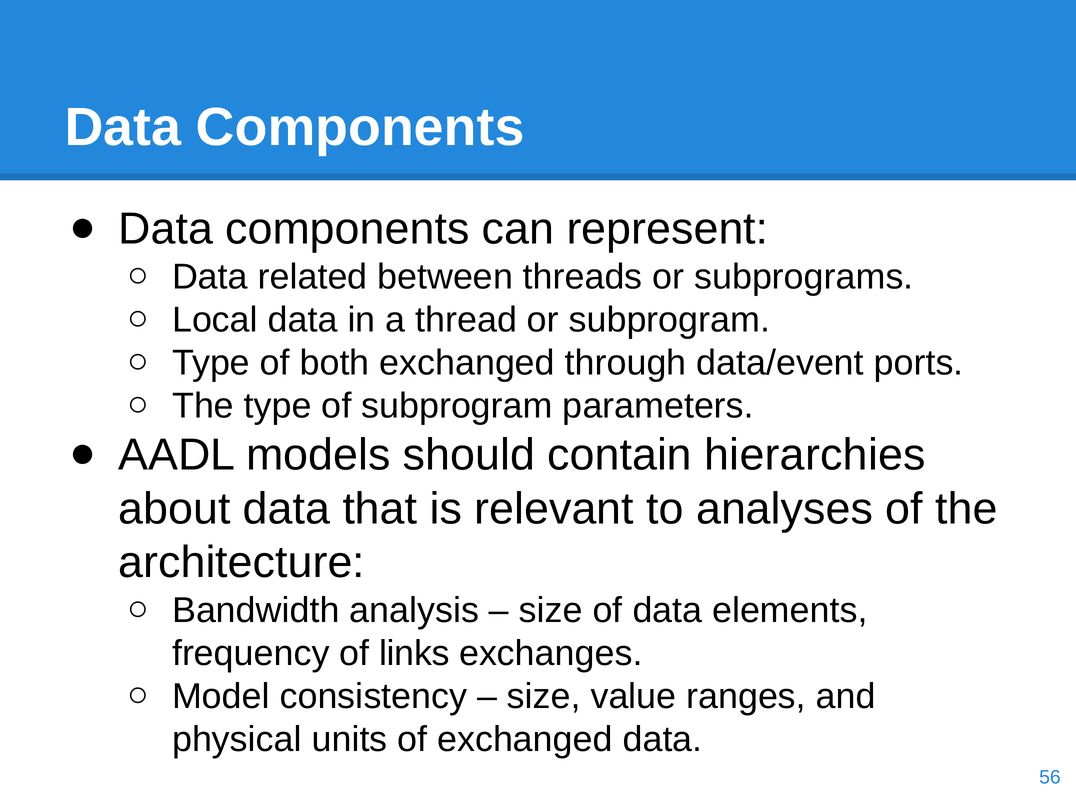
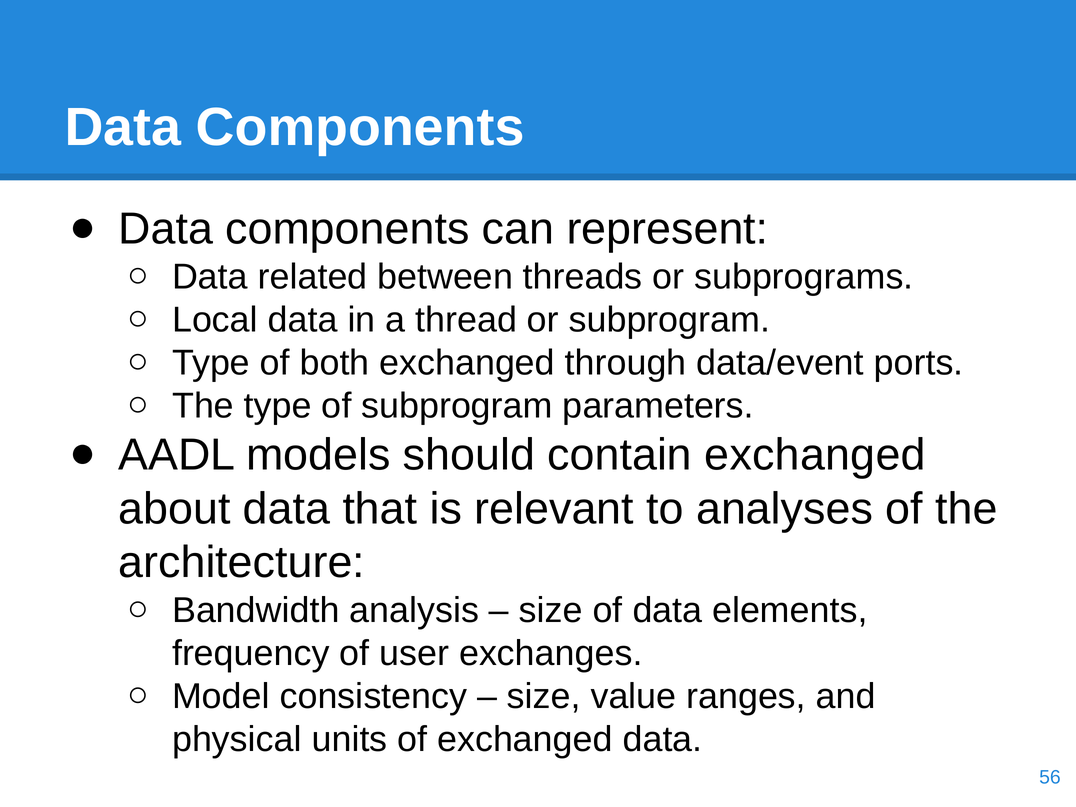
contain hierarchies: hierarchies -> exchanged (815, 455)
links: links -> user (414, 653)
